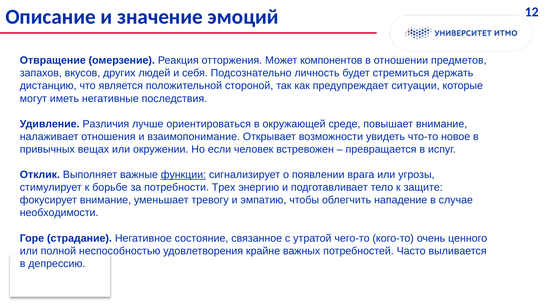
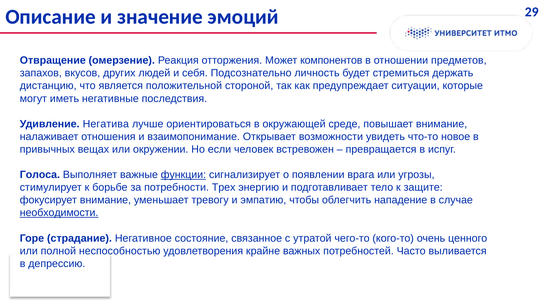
12: 12 -> 29 (532, 12)
Различия: Различия -> Негатива (106, 124)
Отклик: Отклик -> Голоса (40, 175)
необходимости underline: none -> present (59, 213)
